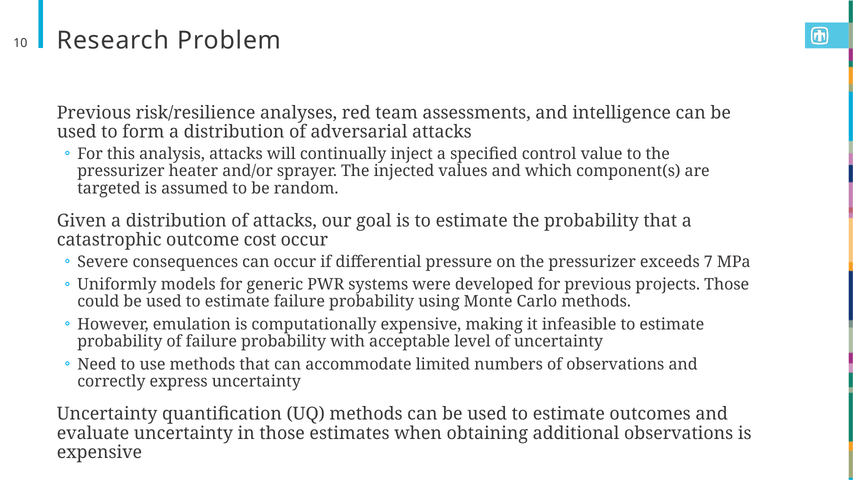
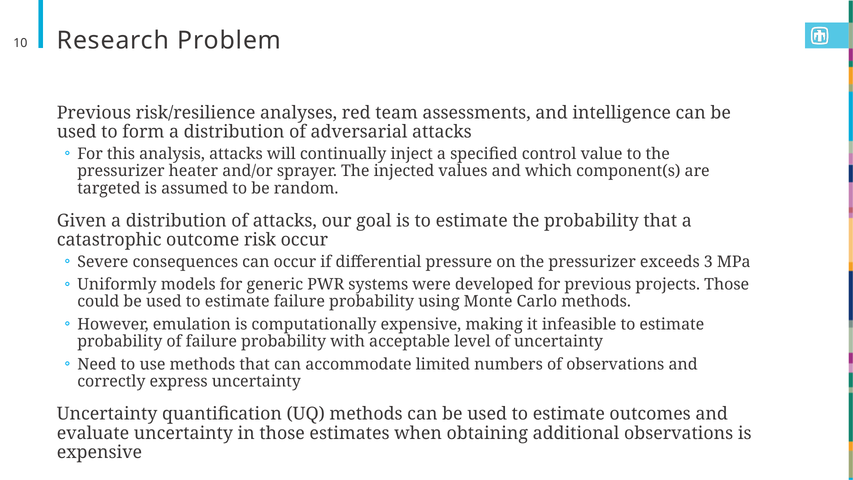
cost: cost -> risk (260, 240)
7: 7 -> 3 (708, 262)
